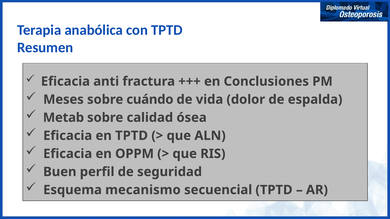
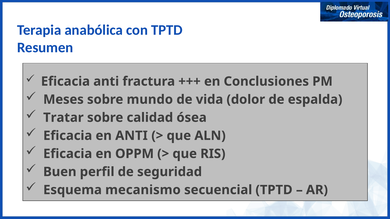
cuándo: cuándo -> mundo (150, 100)
Metab: Metab -> Tratar (63, 118)
en TPTD: TPTD -> ANTI (132, 136)
